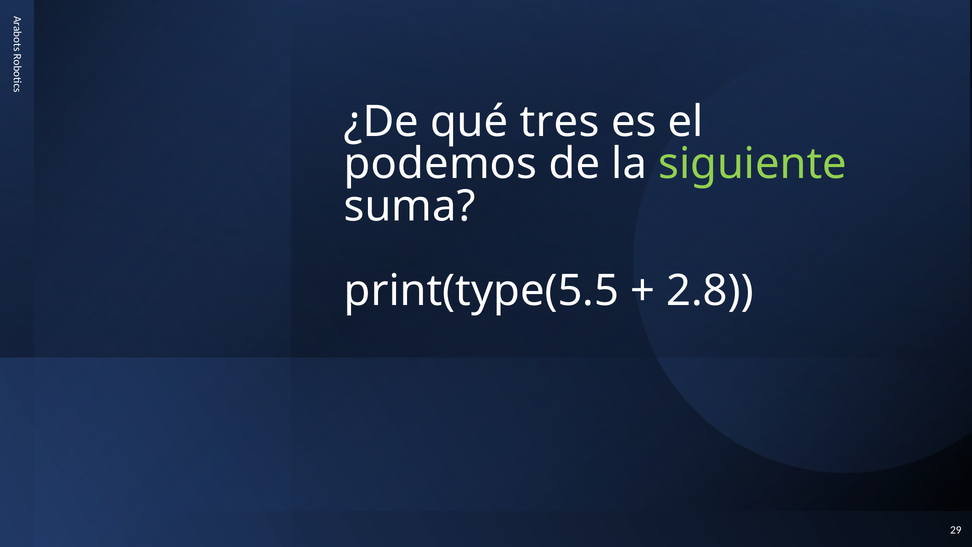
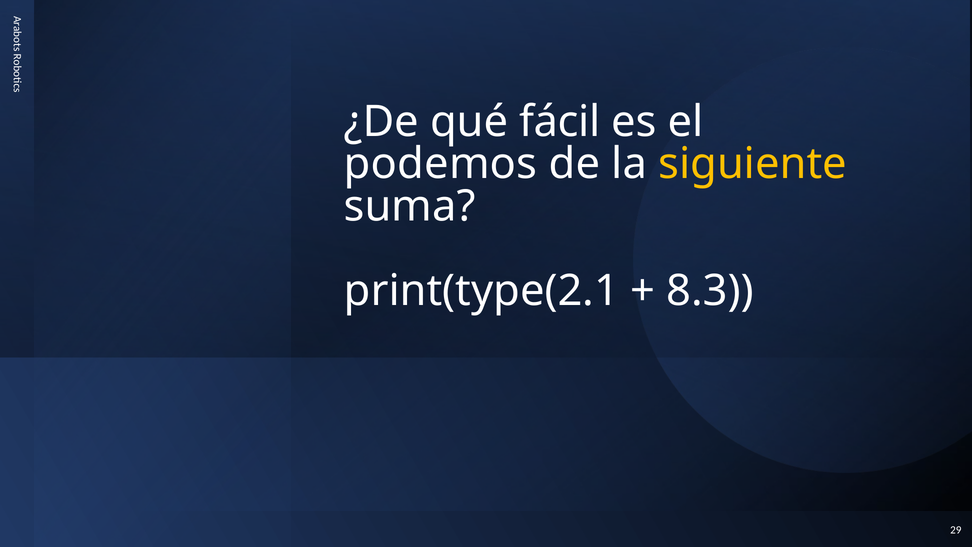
tres: tres -> fácil (560, 122)
siguiente colour: light green -> yellow (753, 164)
print(type(5.5: print(type(5.5 -> print(type(2.1 (481, 291)
2.8: 2.8 -> 8.3 (710, 291)
